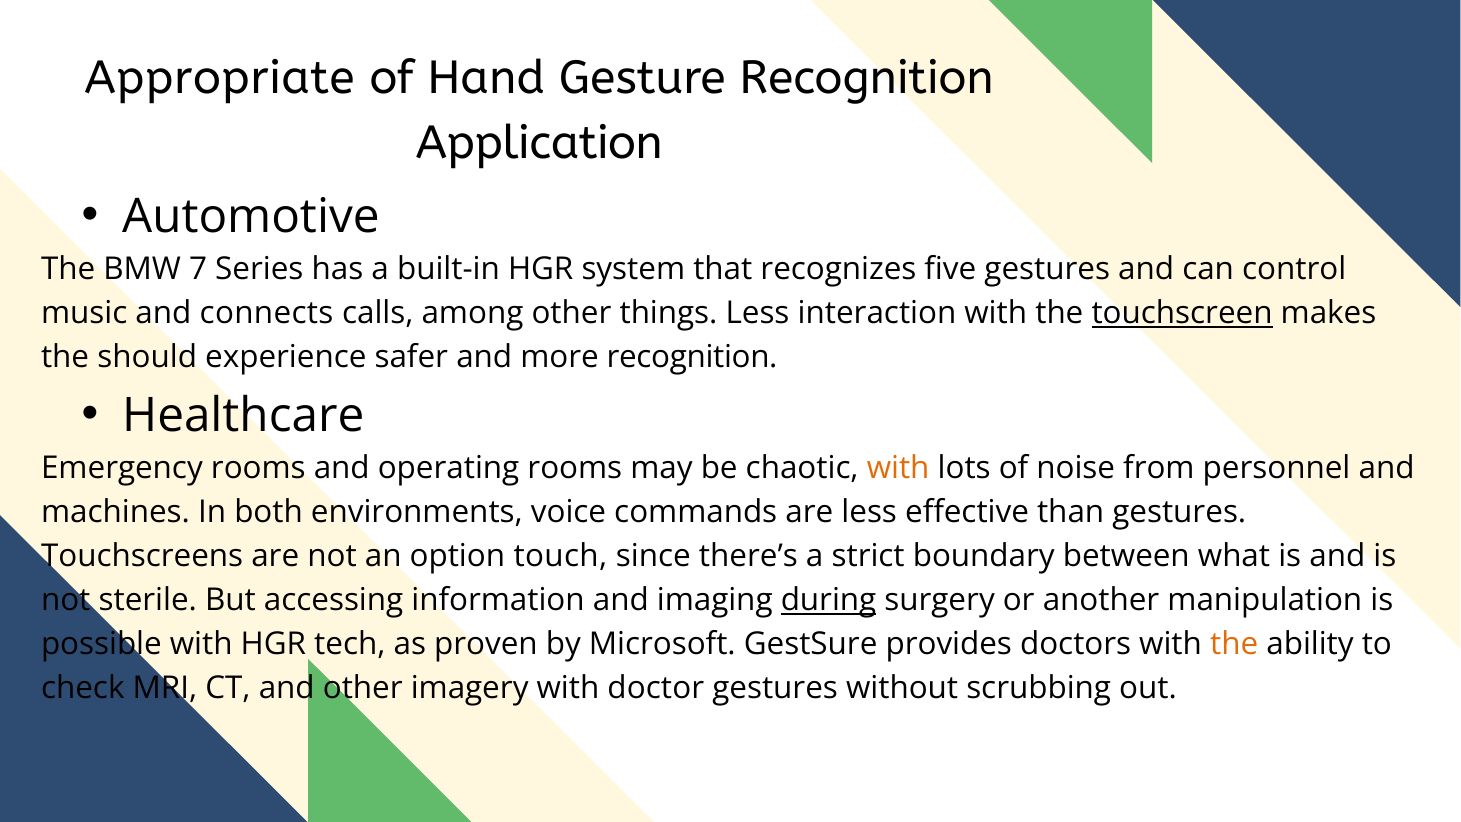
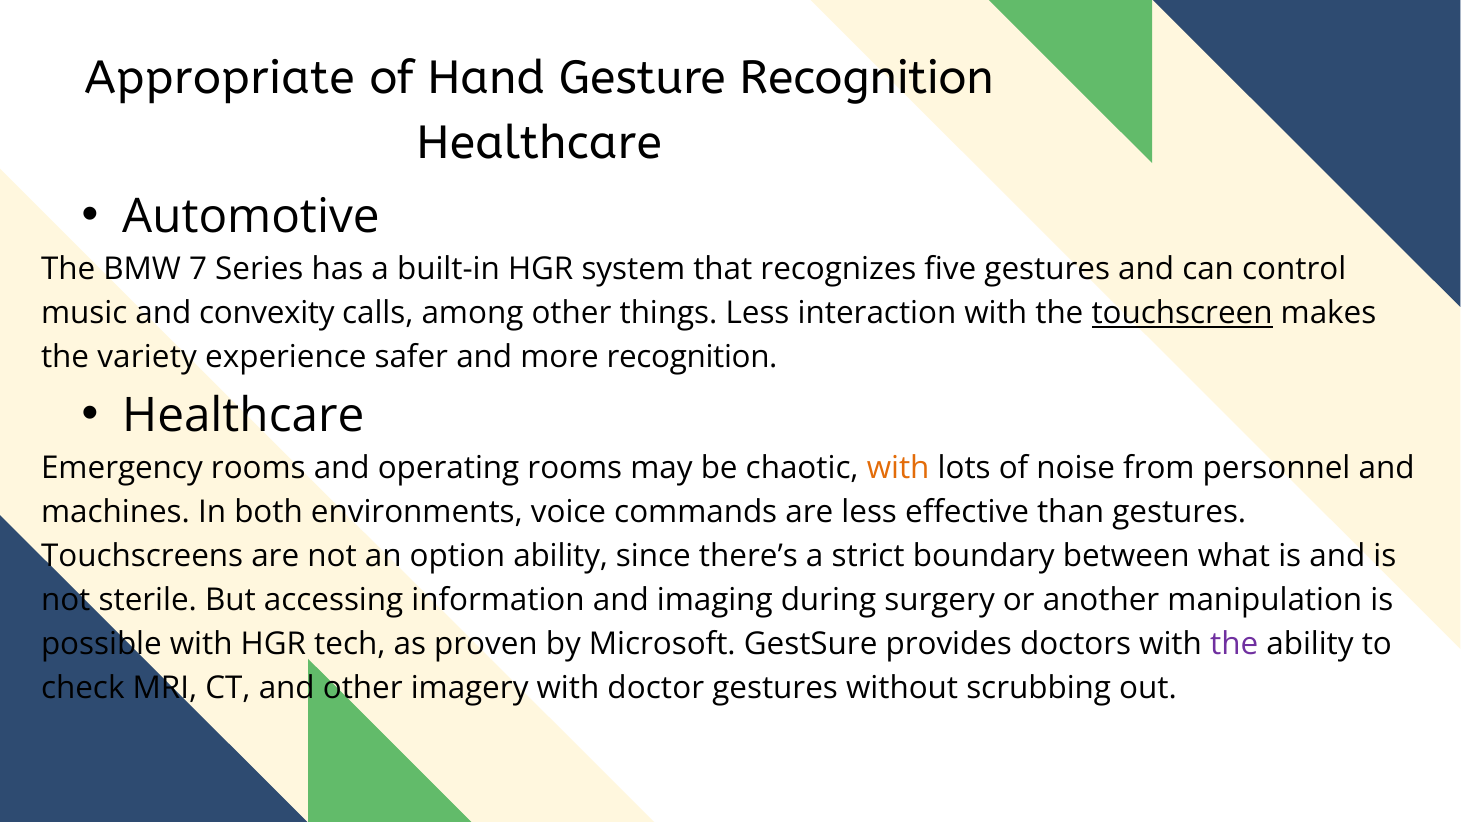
Application: Application -> Healthcare (539, 143)
connects: connects -> convexity (267, 313)
should: should -> variety (147, 357)
option touch: touch -> ability (561, 556)
during underline: present -> none (828, 600)
the colour: orange -> purple (1234, 644)
